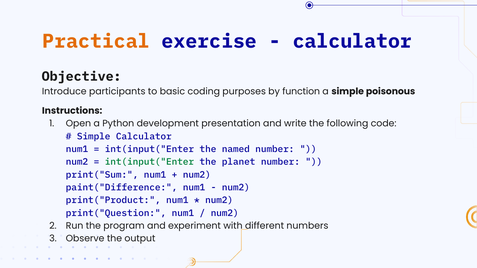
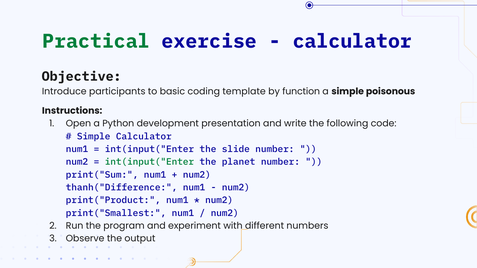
Practical colour: orange -> green (96, 41)
purposes: purposes -> template (244, 91)
named: named -> slide (236, 149)
paint("Difference: paint("Difference -> thanh("Difference (122, 188)
print("Question: print("Question -> print("Smallest (116, 213)
